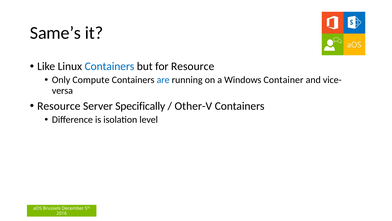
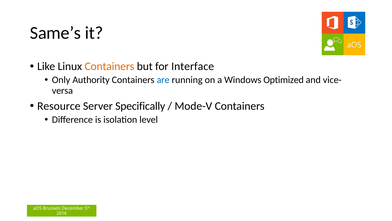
Containers colour: blue -> orange (109, 66)
for Resource: Resource -> Interface (193, 66)
Compute: Compute -> Authority (91, 80)
Container: Container -> Optimized (284, 80)
Other-V: Other-V -> Mode-V (193, 106)
